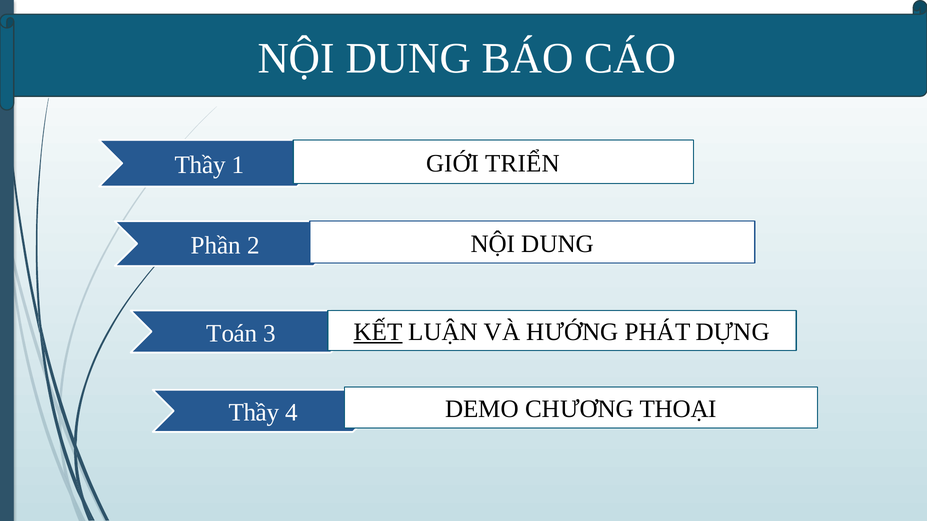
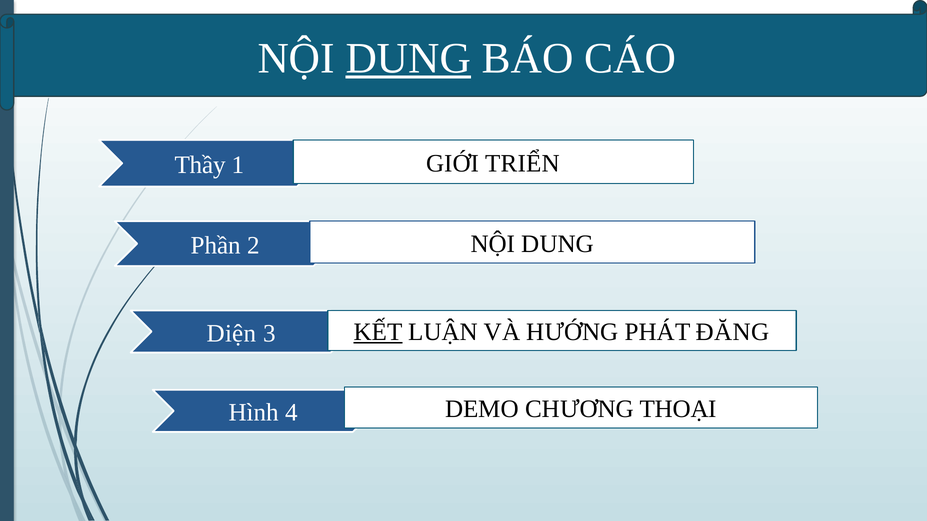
DUNG underline: none -> present (408, 58)
DỰNG: DỰNG -> ĐĂNG (733, 332)
Toán: Toán -> Diện (232, 334)
Thầy: Thầy -> Hình (254, 413)
